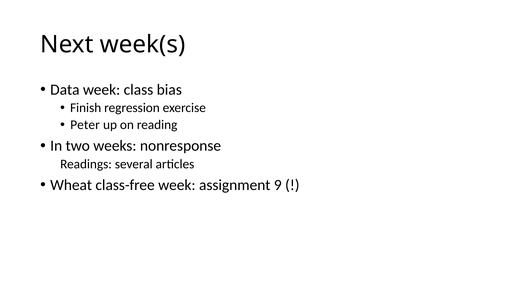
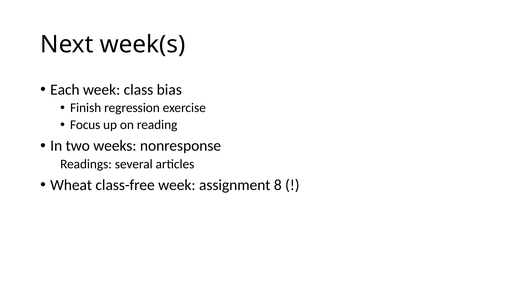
Data: Data -> Each (65, 89)
Peter: Peter -> Focus (85, 125)
9: 9 -> 8 (278, 185)
